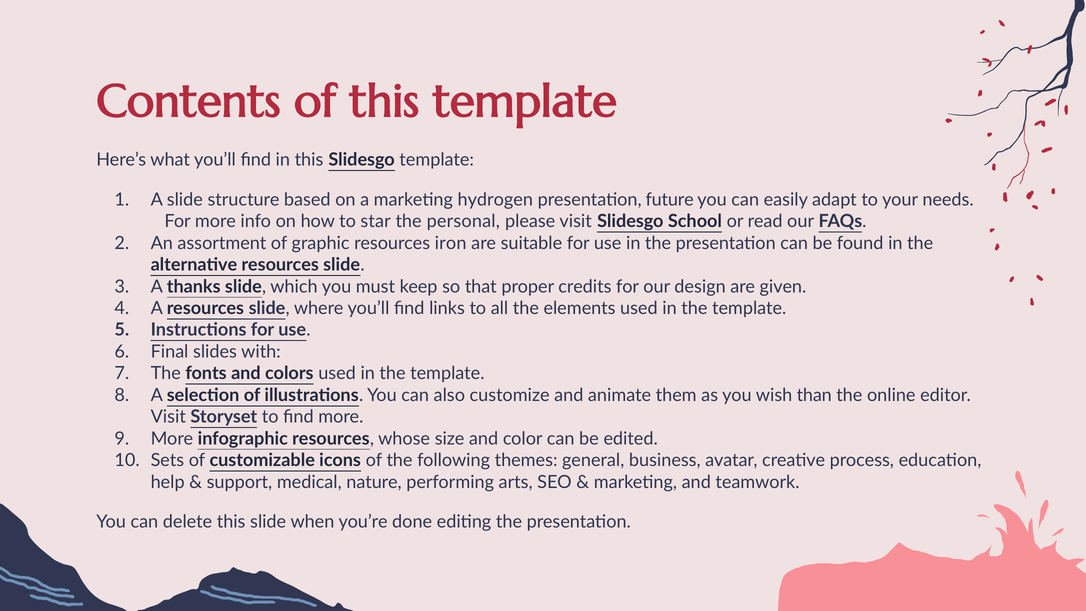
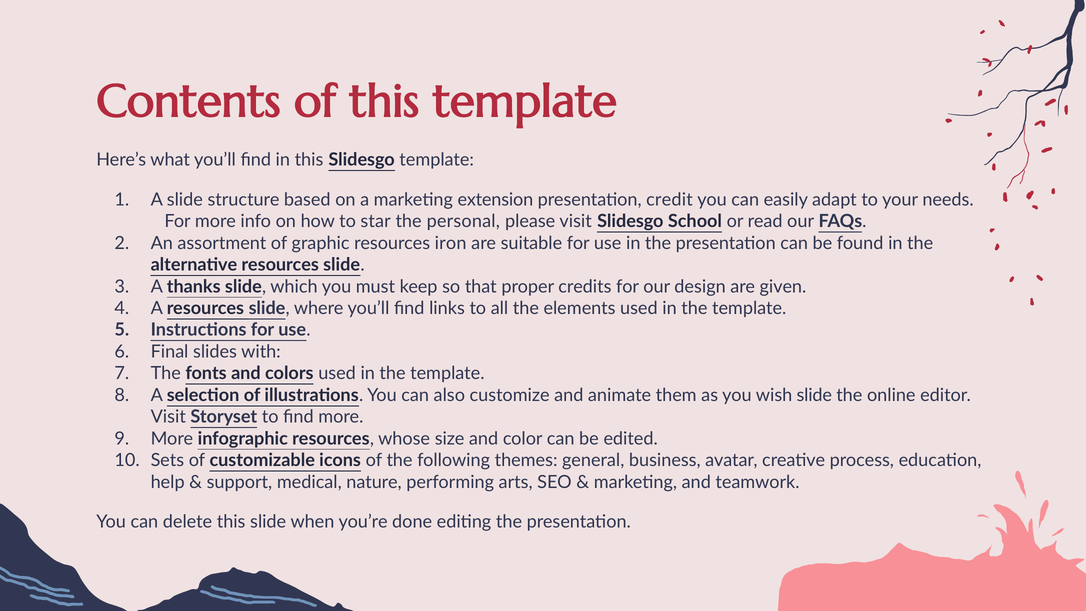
hydrogen: hydrogen -> extension (495, 200)
future: future -> credit (669, 200)
wish than: than -> slide (814, 395)
